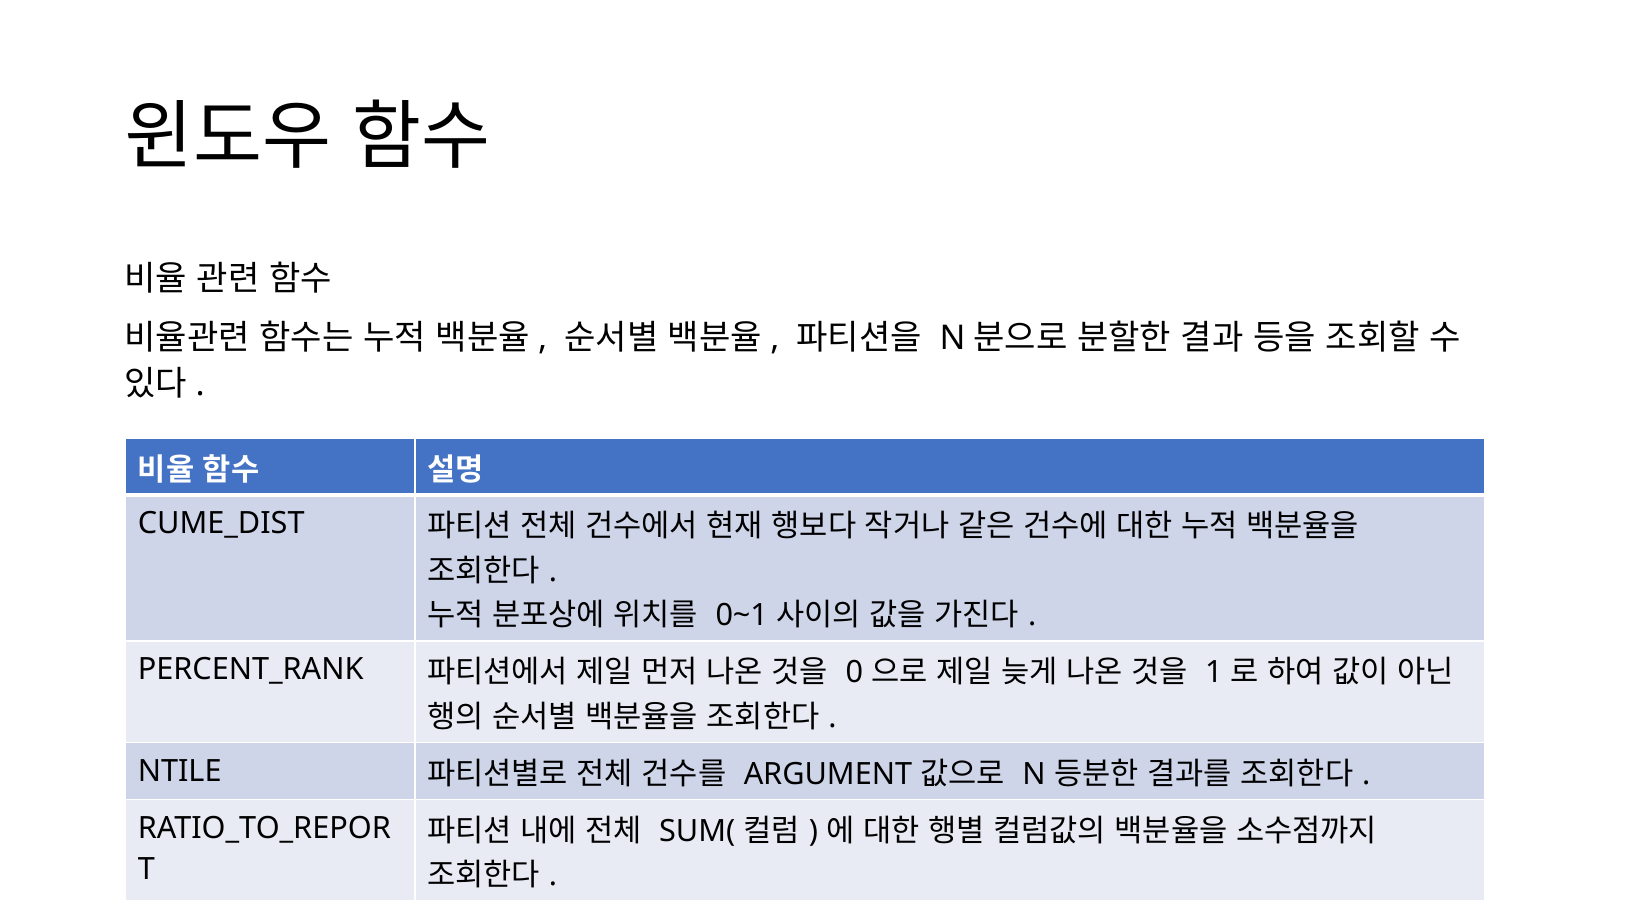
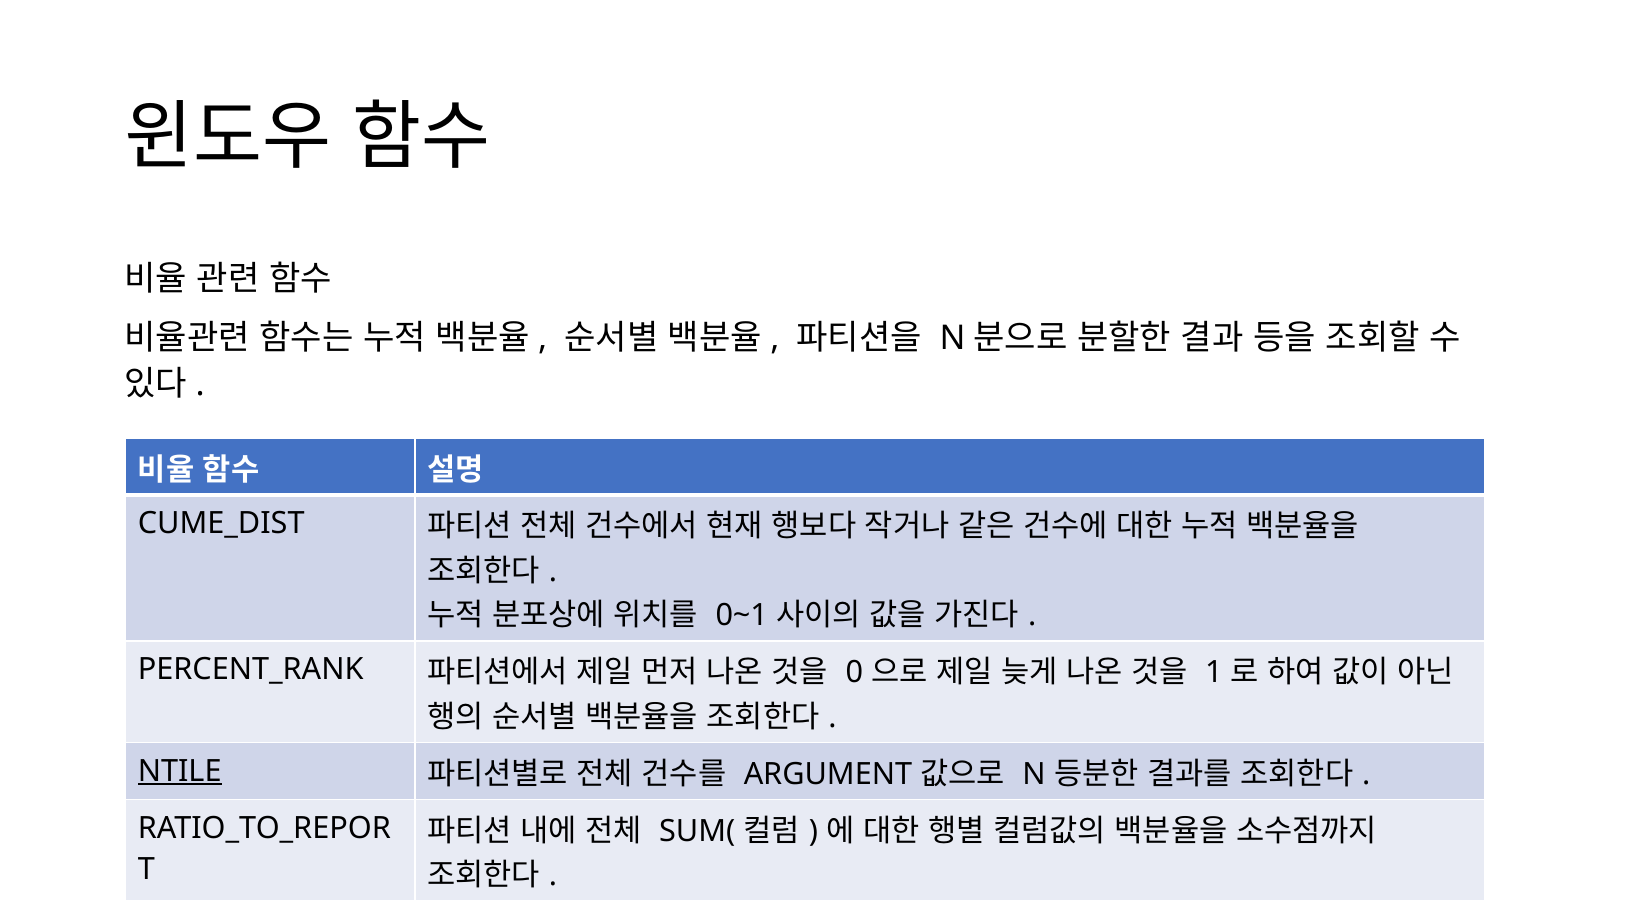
NTILE underline: none -> present (180, 771)
